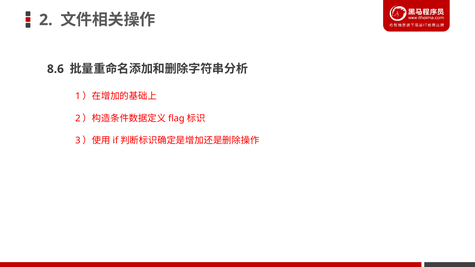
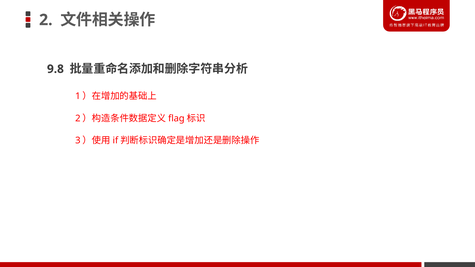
8.6: 8.6 -> 9.8 (55, 69)
